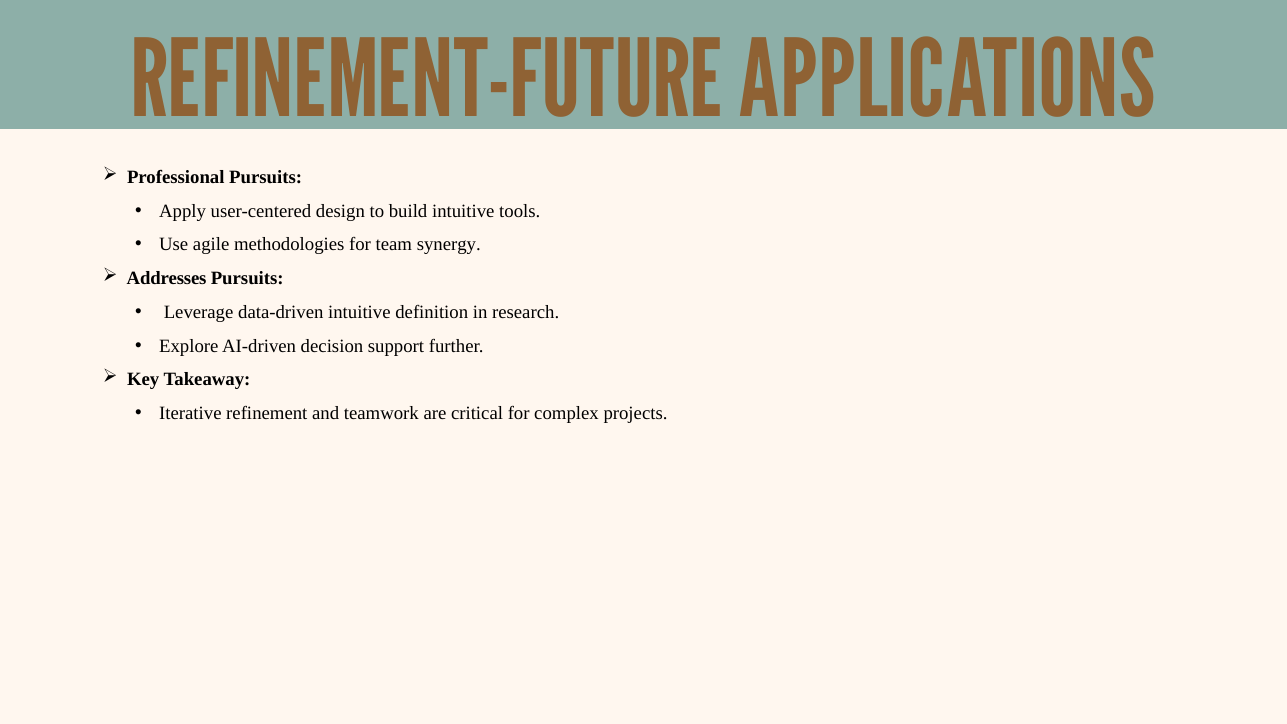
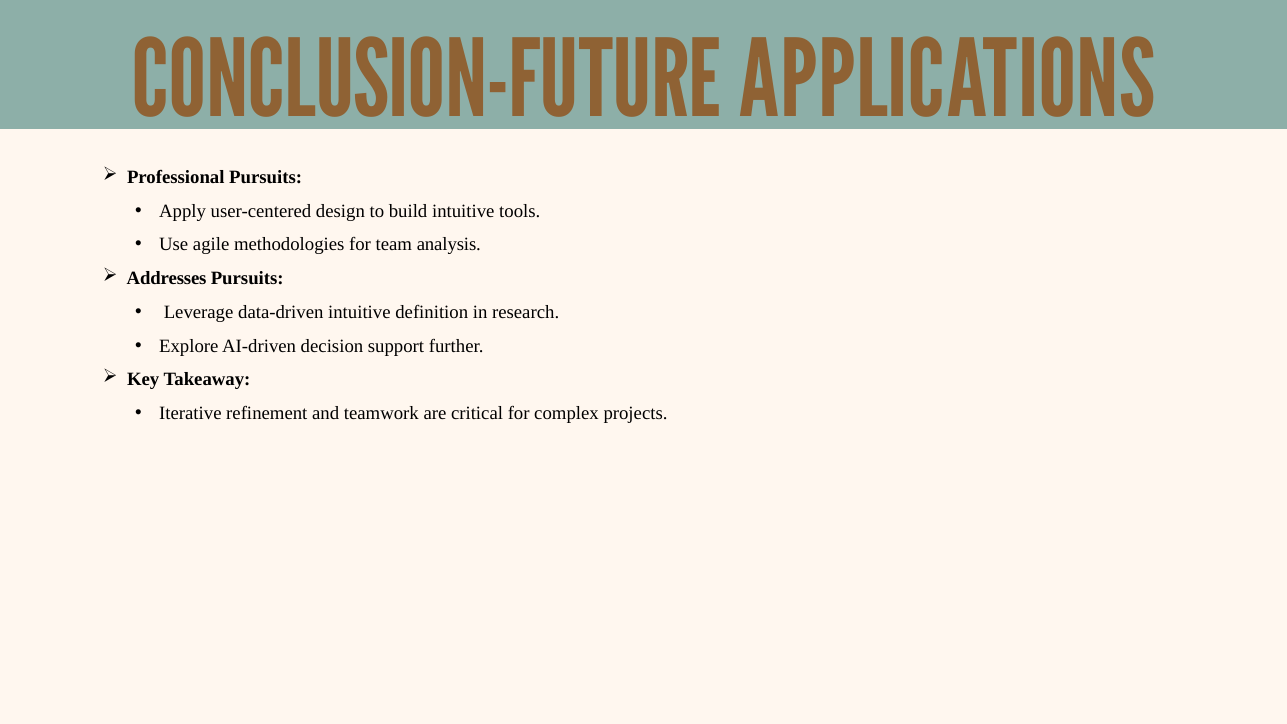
REFINEMENT-FUTURE: REFINEMENT-FUTURE -> CONCLUSION-FUTURE (427, 81)
synergy: synergy -> analysis (449, 245)
